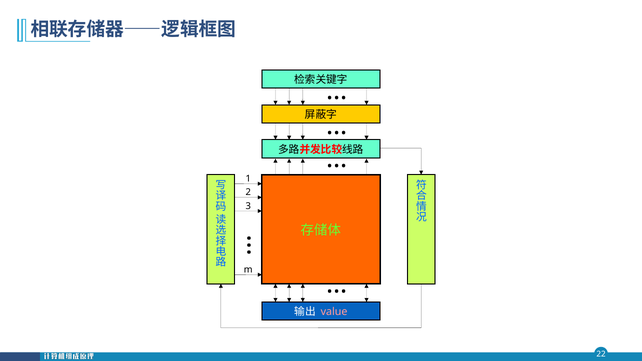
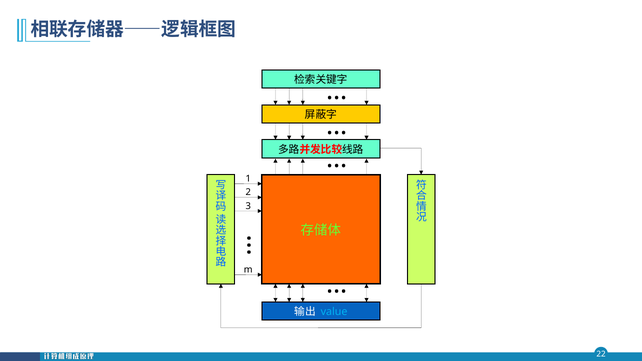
value colour: pink -> light blue (334, 312)
